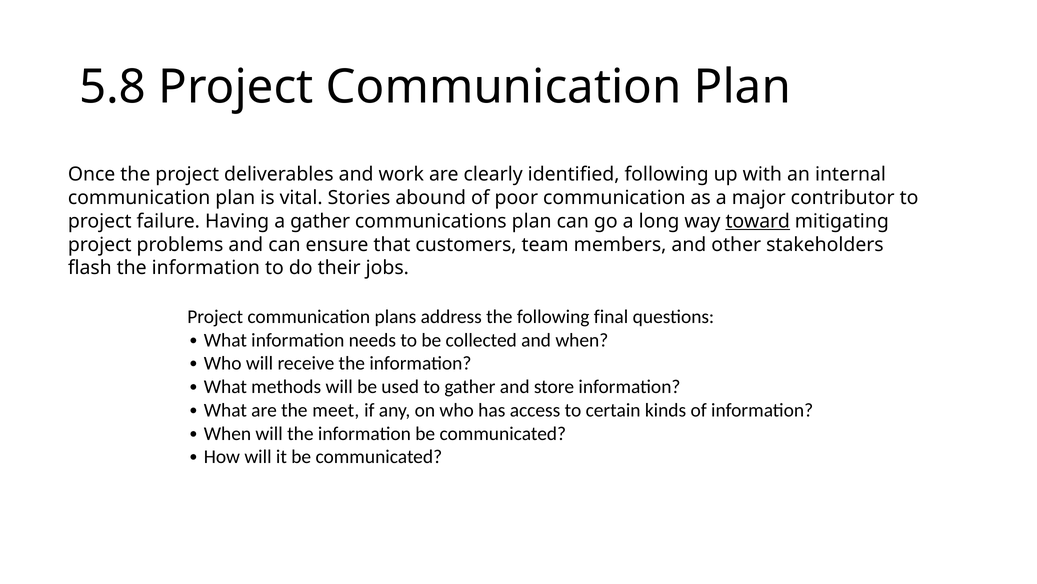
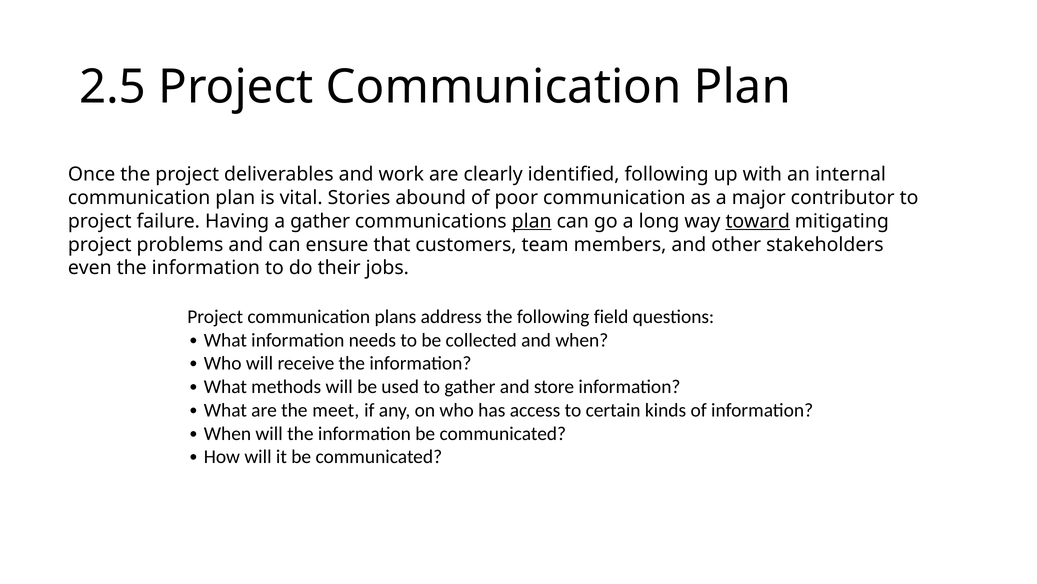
5.8: 5.8 -> 2.5 (113, 87)
plan underline: none -> present (532, 221)
flash: flash -> even (90, 268)
final: final -> field (611, 316)
